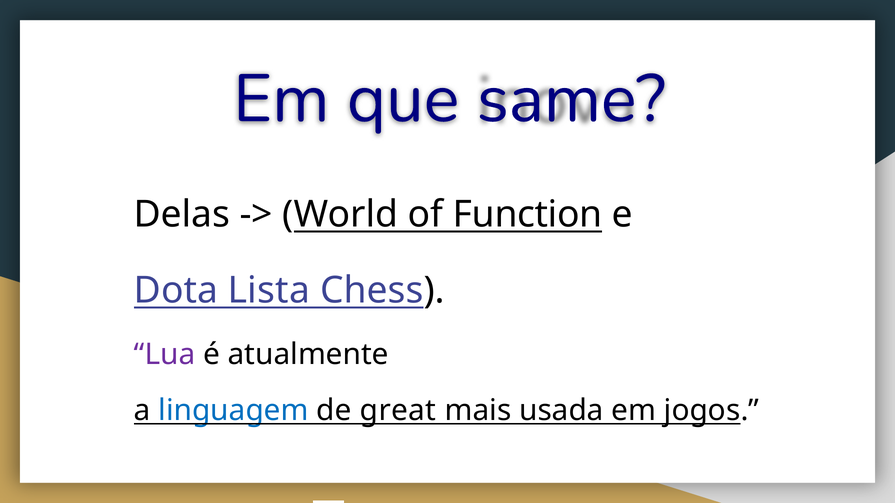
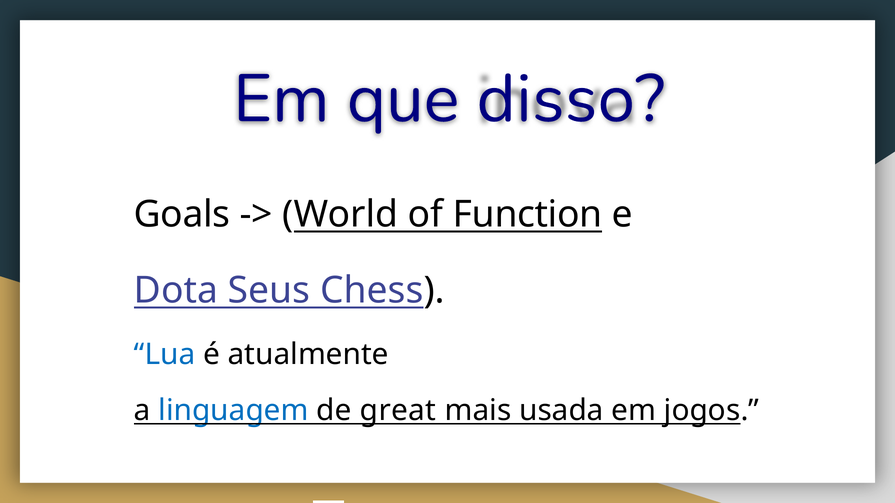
same: same -> disso (571, 99)
Delas: Delas -> Goals (182, 215)
Lista: Lista -> Seus (269, 291)
Lua colour: purple -> blue (165, 355)
